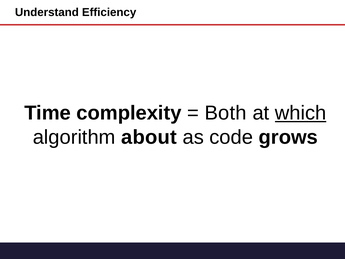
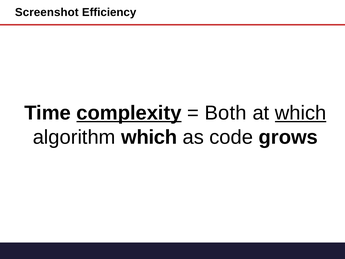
Understand: Understand -> Screenshot (47, 12)
complexity underline: none -> present (129, 113)
algorithm about: about -> which (149, 137)
